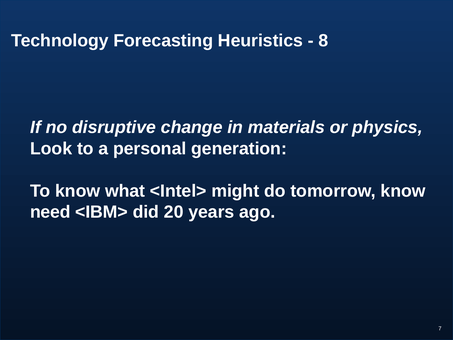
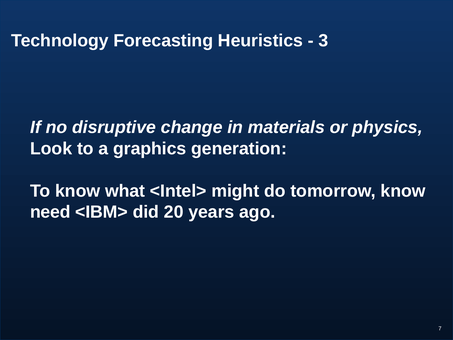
8: 8 -> 3 (323, 41)
personal: personal -> graphics (150, 148)
